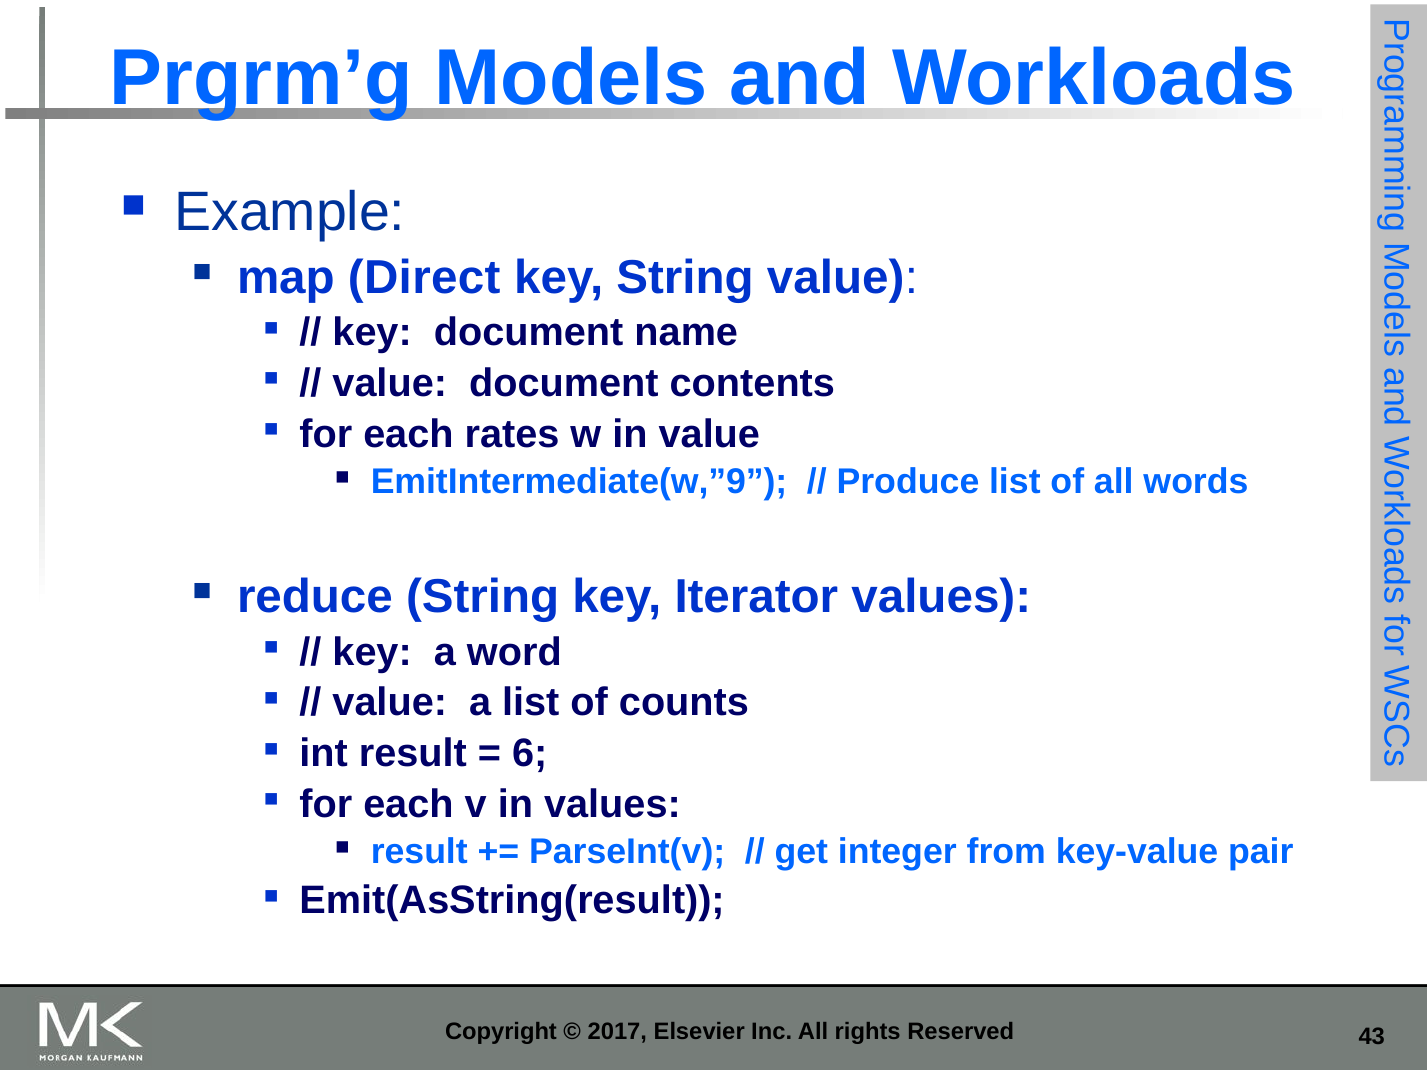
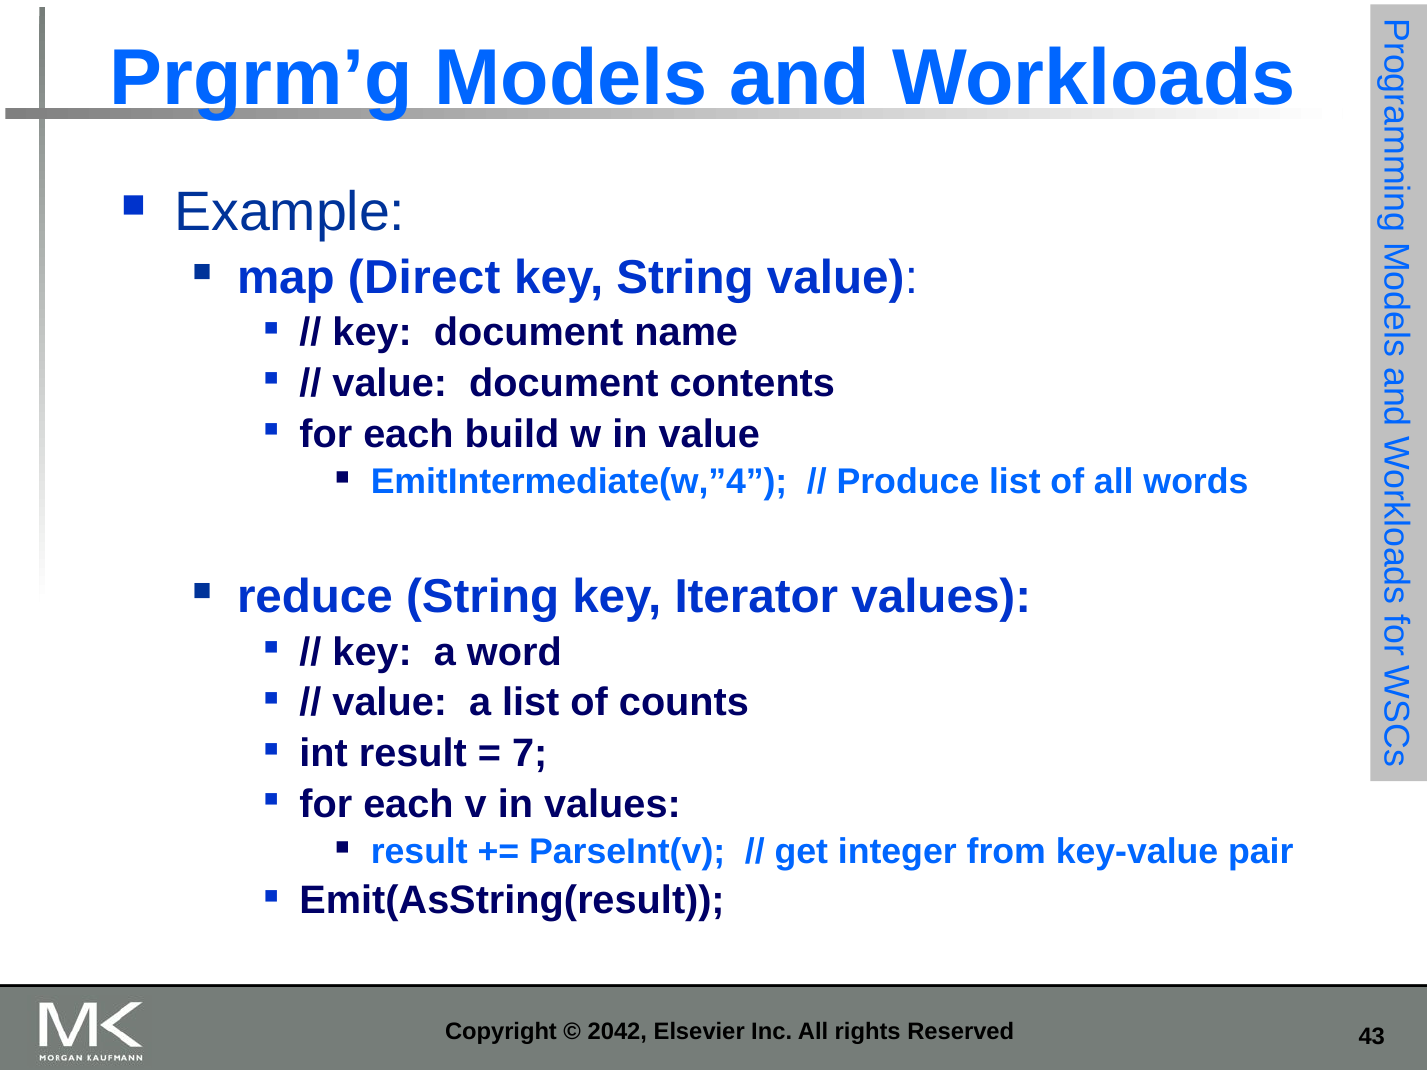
rates: rates -> build (512, 434)
EmitIntermediate(w,”9: EmitIntermediate(w,”9 -> EmitIntermediate(w,”4 (579, 482)
6: 6 -> 7 (530, 754)
2017: 2017 -> 2042 (617, 1032)
